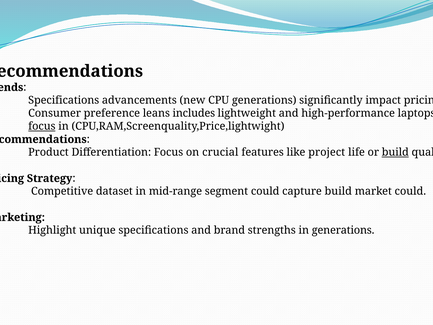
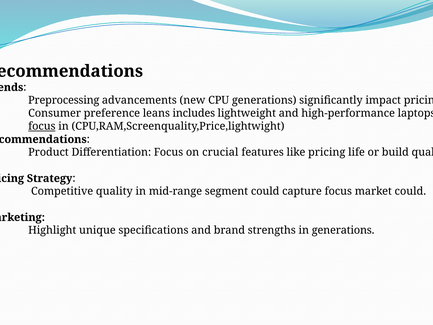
Specifications: Specifications -> Preprocessing (64, 100)
like project: project -> pricing (327, 152)
build underline: present -> none (395, 152)
Competitive dataset: dataset -> quality (114, 191)
capture build: build -> focus (338, 191)
